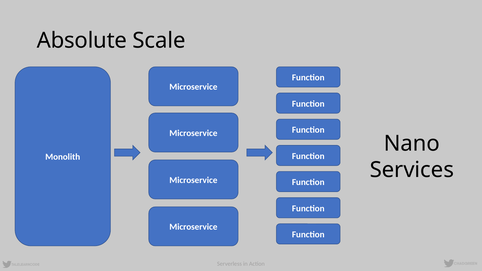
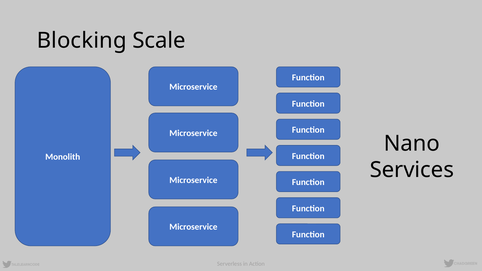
Absolute: Absolute -> Blocking (82, 40)
